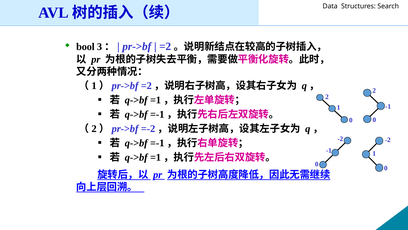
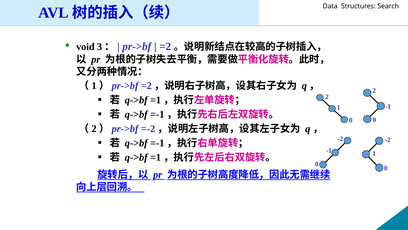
bool: bool -> void (85, 47)
